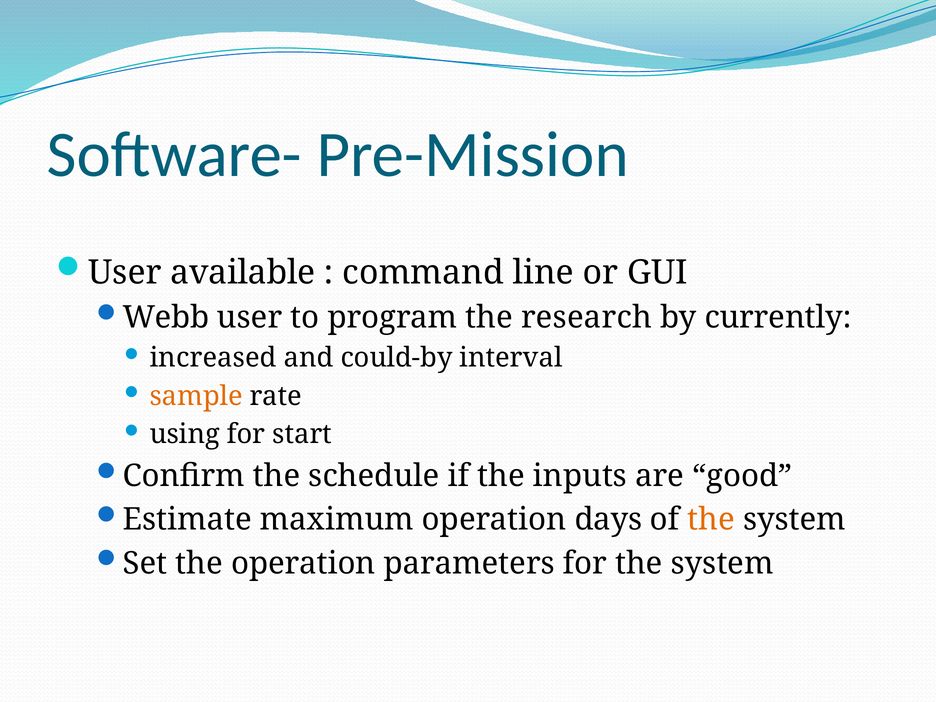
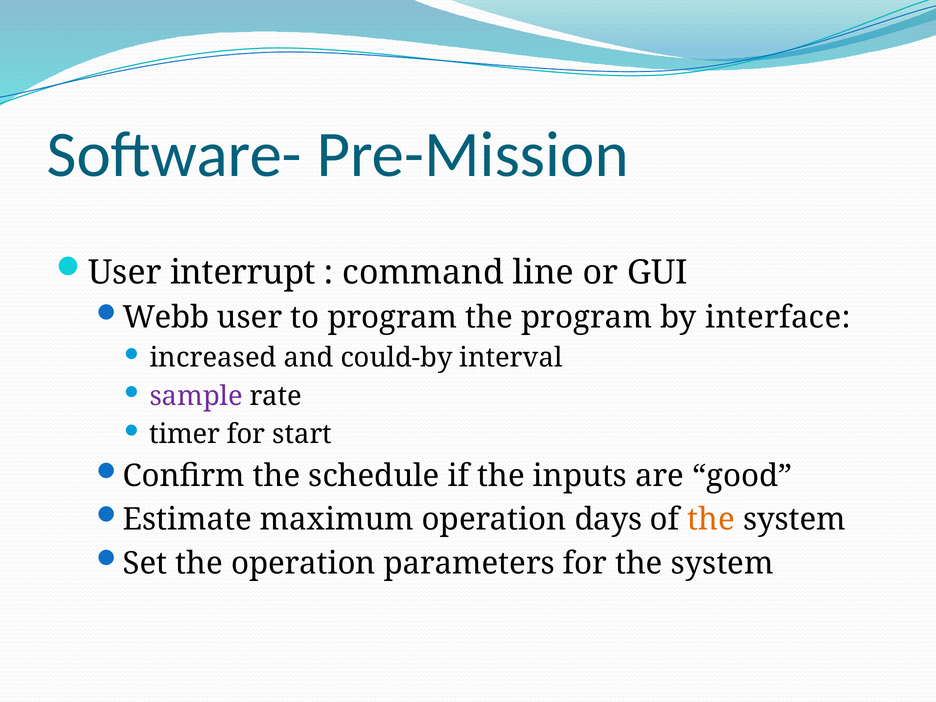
available: available -> interrupt (243, 273)
the research: research -> program (587, 318)
currently: currently -> interface (778, 318)
sample colour: orange -> purple (196, 396)
using: using -> timer (185, 434)
